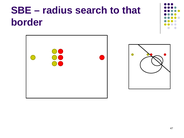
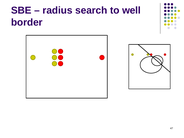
that: that -> well (131, 10)
